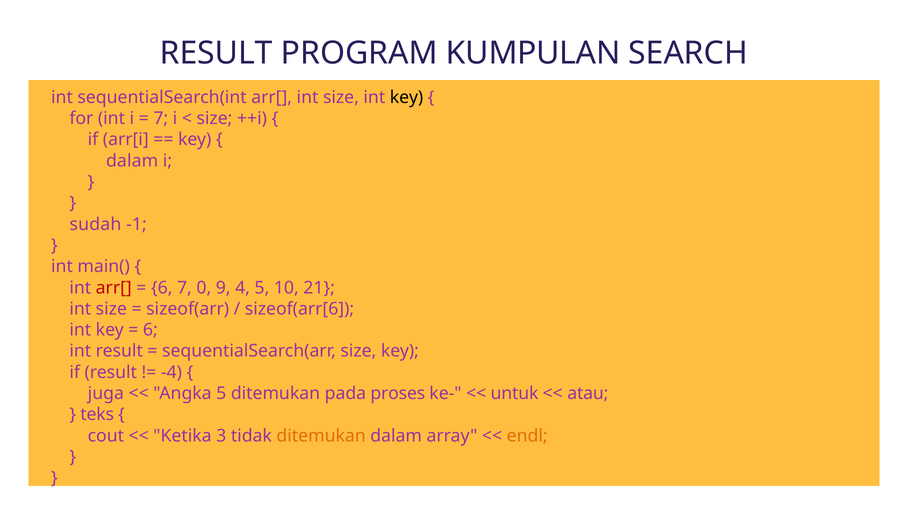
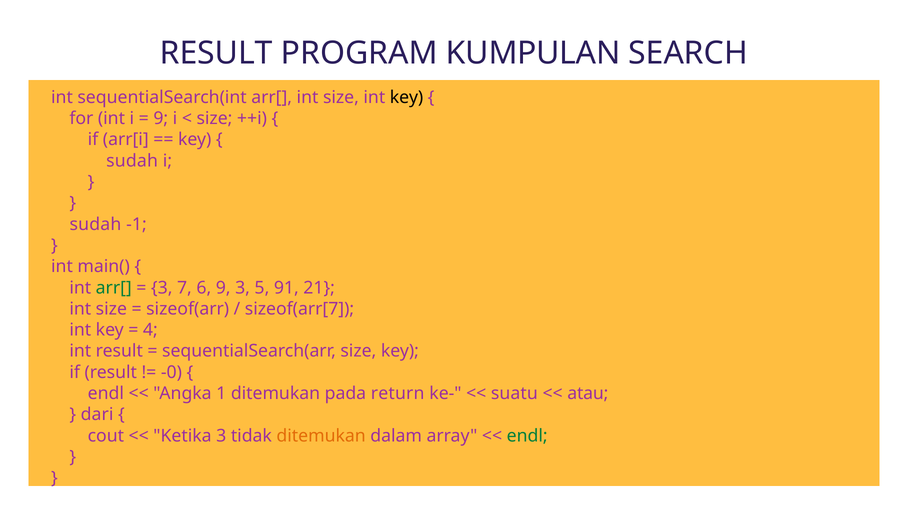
7: 7 -> 9 (161, 119)
dalam: dalam -> sudah (132, 161)
arr[ colour: red -> green (114, 288)
6: 6 -> 3 (162, 288)
0: 0 -> 6 (204, 288)
9 4: 4 -> 3 (243, 288)
10: 10 -> 91 (286, 288)
sizeof(arr[6: sizeof(arr[6 -> sizeof(arr[7 (299, 309)
6: 6 -> 4 (150, 330)
-4: -4 -> -0 (171, 373)
juga: juga -> endl (106, 394)
Angka 5: 5 -> 1 (221, 394)
proses: proses -> return (398, 394)
untuk: untuk -> suatu (514, 394)
teks: teks -> dari (97, 415)
endl colour: orange -> green (527, 436)
